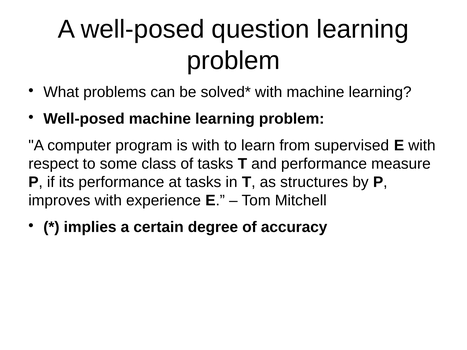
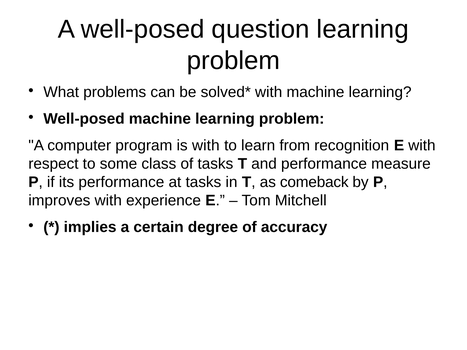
supervised: supervised -> recognition (352, 146)
structures: structures -> comeback (314, 182)
